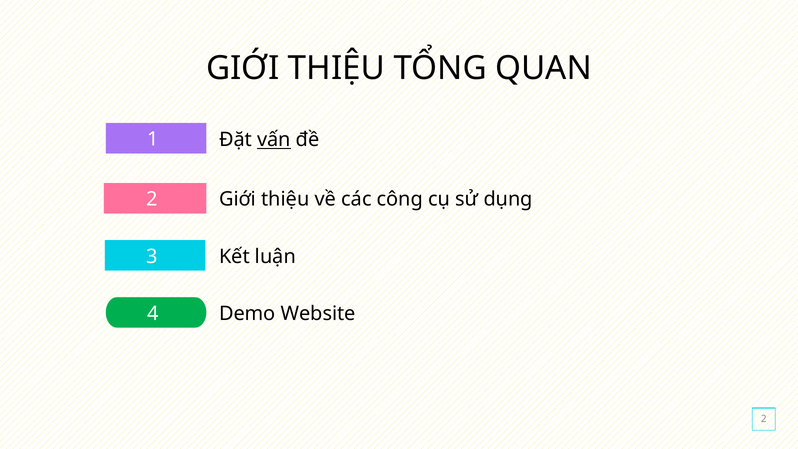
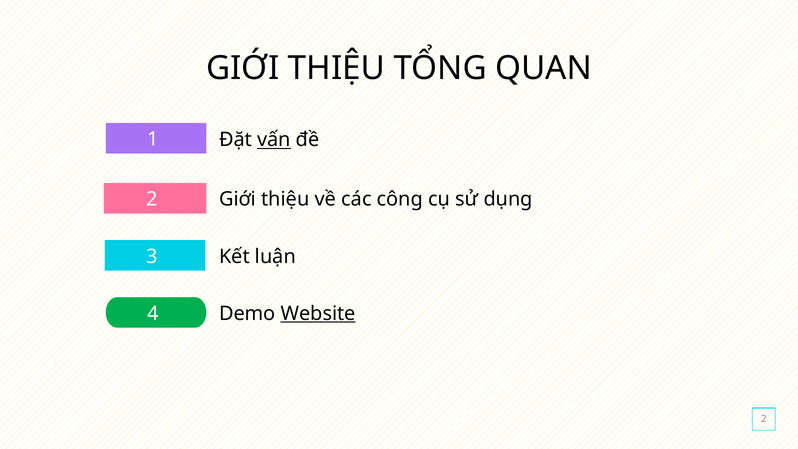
Website underline: none -> present (318, 313)
